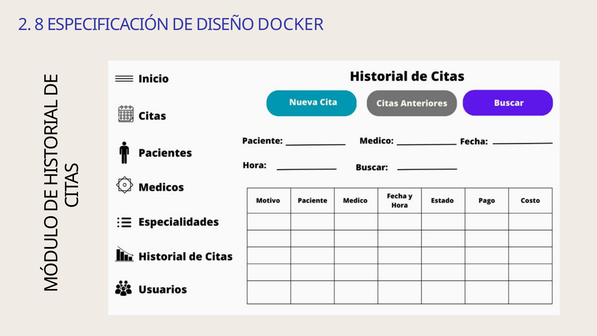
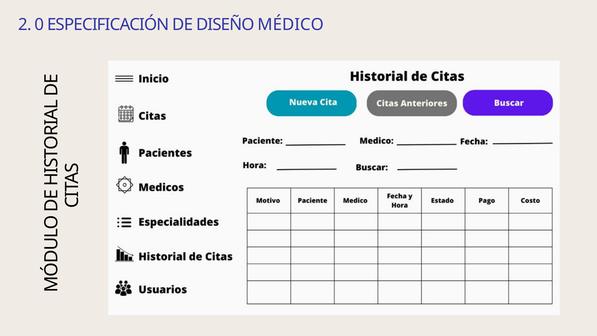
8: 8 -> 0 (39, 25)
DOCKER: DOCKER -> MÉDICO (291, 25)
